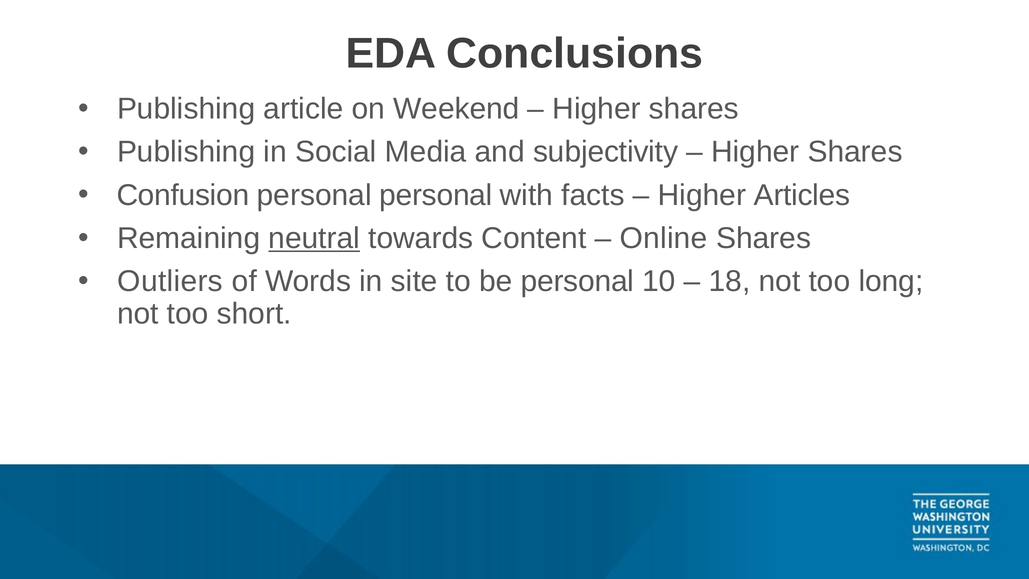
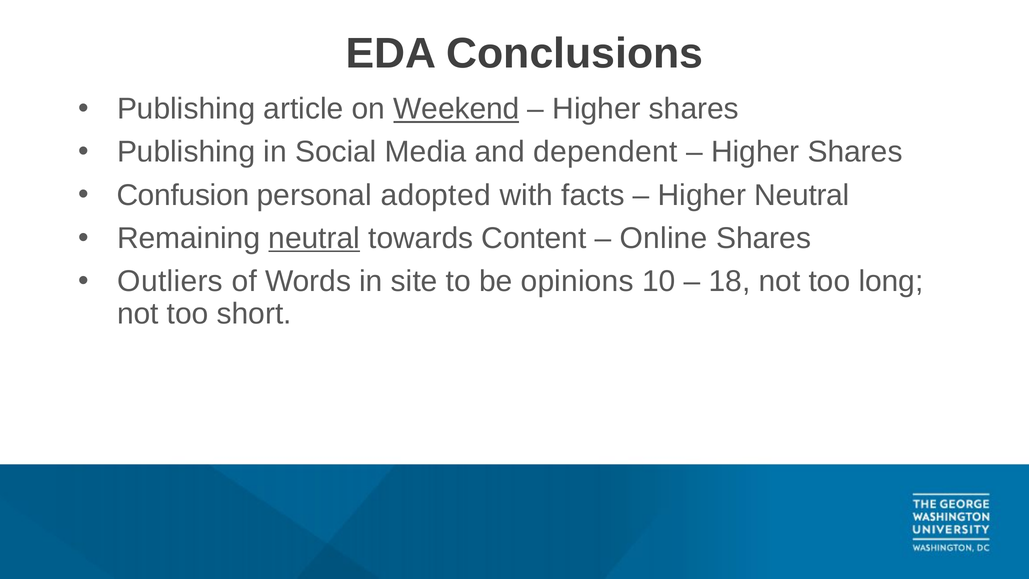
Weekend underline: none -> present (456, 109)
subjectivity: subjectivity -> dependent (605, 152)
personal personal: personal -> adopted (436, 195)
Higher Articles: Articles -> Neutral (802, 195)
be personal: personal -> opinions (577, 281)
